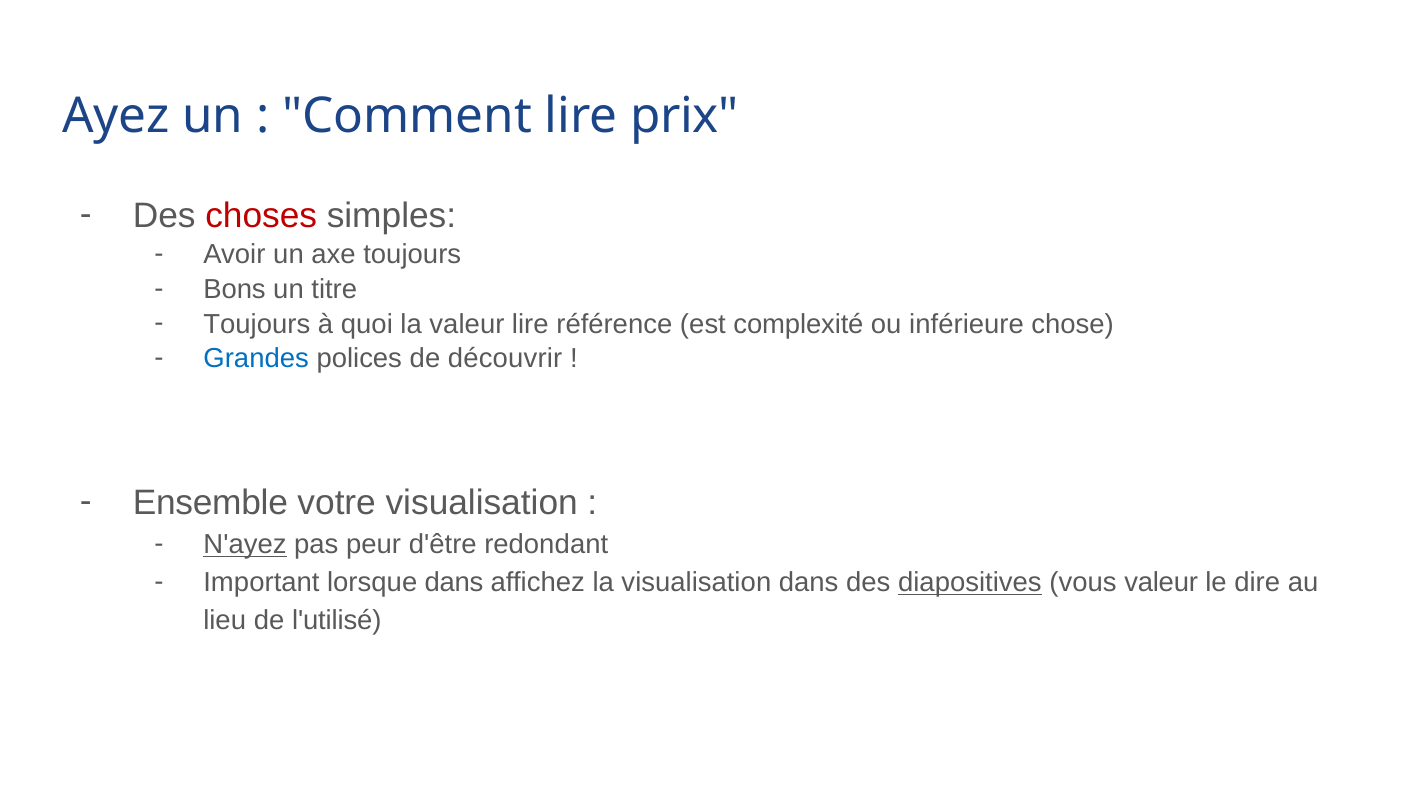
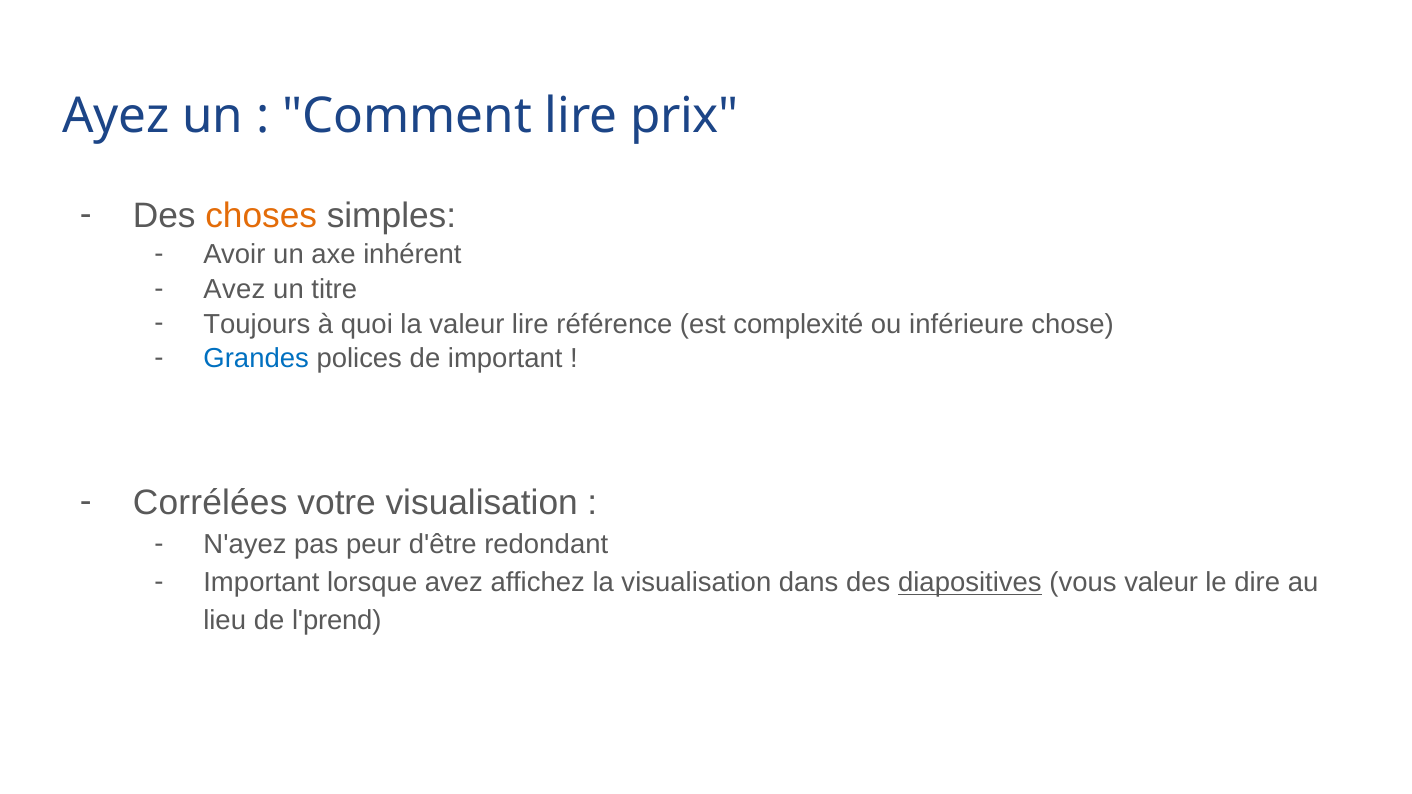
choses colour: red -> orange (261, 216)
axe toujours: toujours -> inhérent (412, 255)
Bons: Bons -> Avez (234, 290)
de découvrir: découvrir -> important (505, 359)
Ensemble: Ensemble -> Corrélées (210, 503)
N'ayez underline: present -> none (245, 545)
lorsque dans: dans -> avez (454, 583)
l'utilisé: l'utilisé -> l'prend (337, 621)
